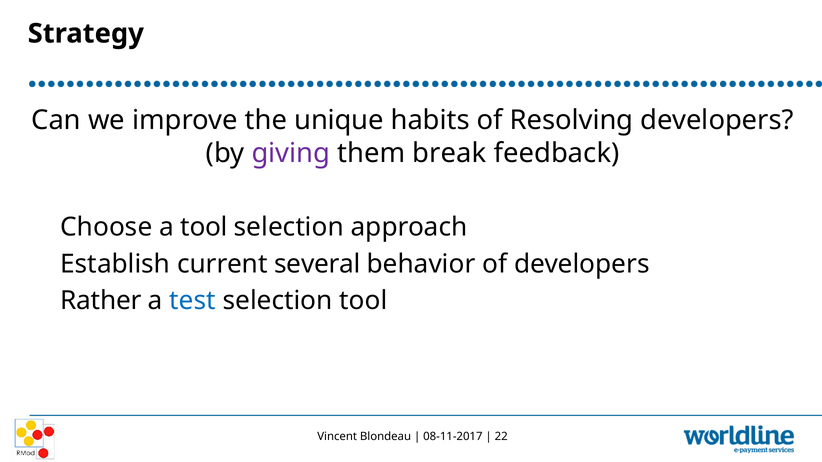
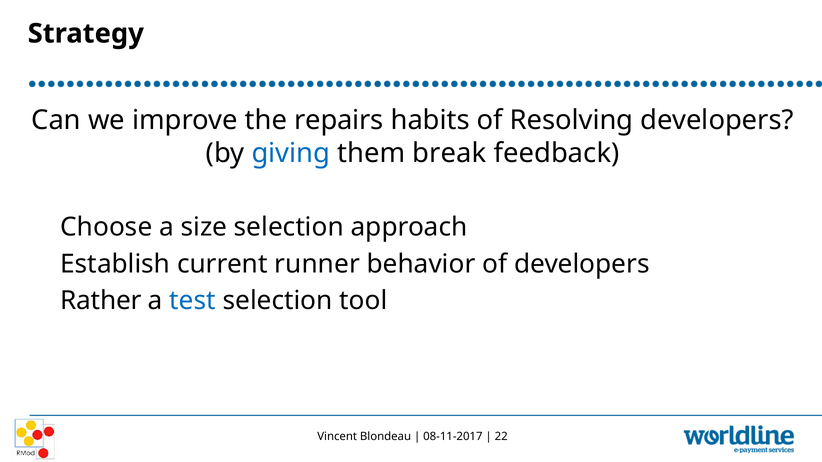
unique: unique -> repairs (339, 121)
giving colour: purple -> blue (291, 153)
a tool: tool -> size (204, 227)
several: several -> runner (317, 264)
